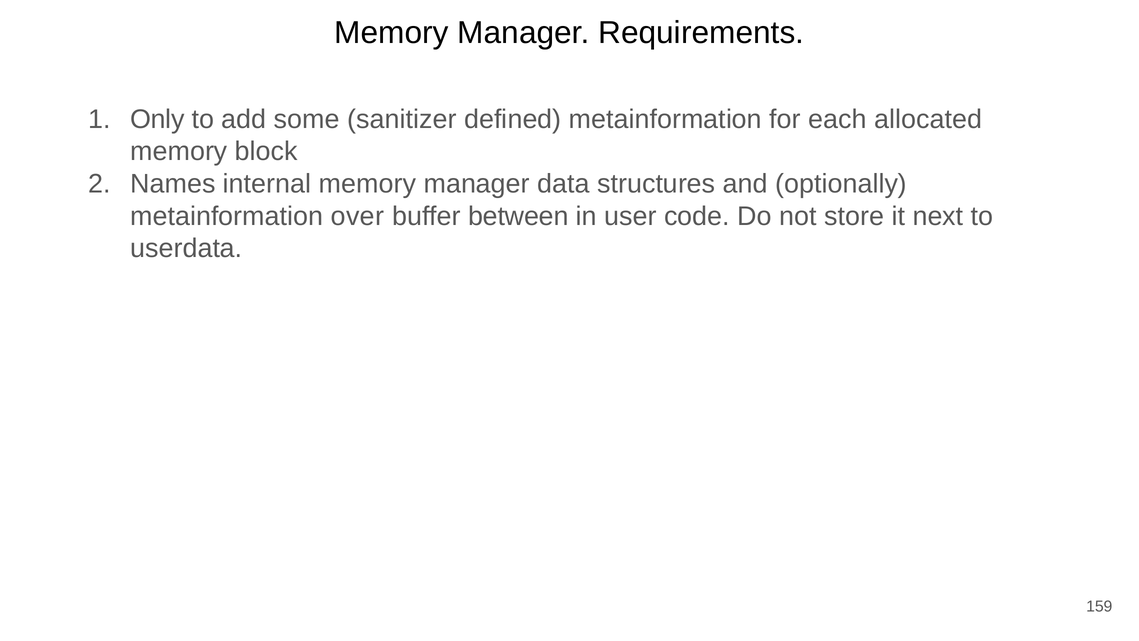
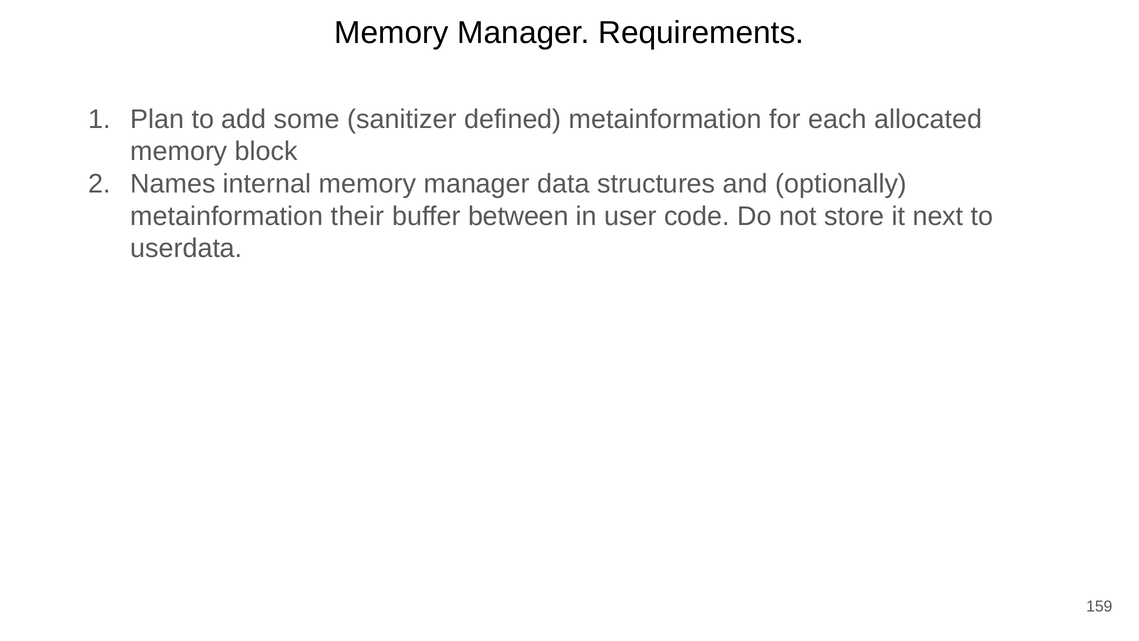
Only: Only -> Plan (157, 119)
over: over -> their (358, 216)
